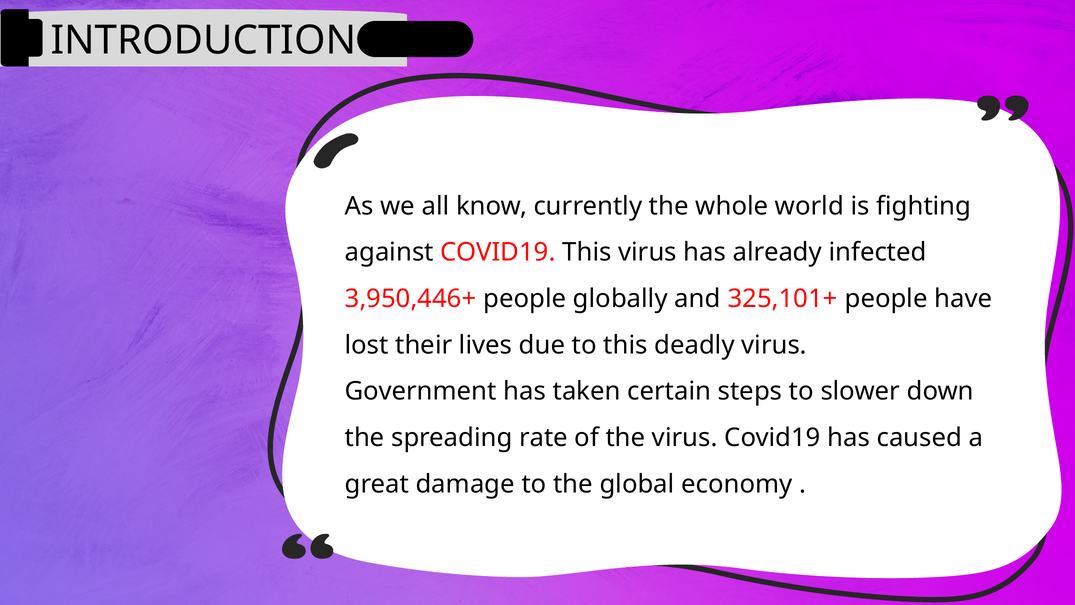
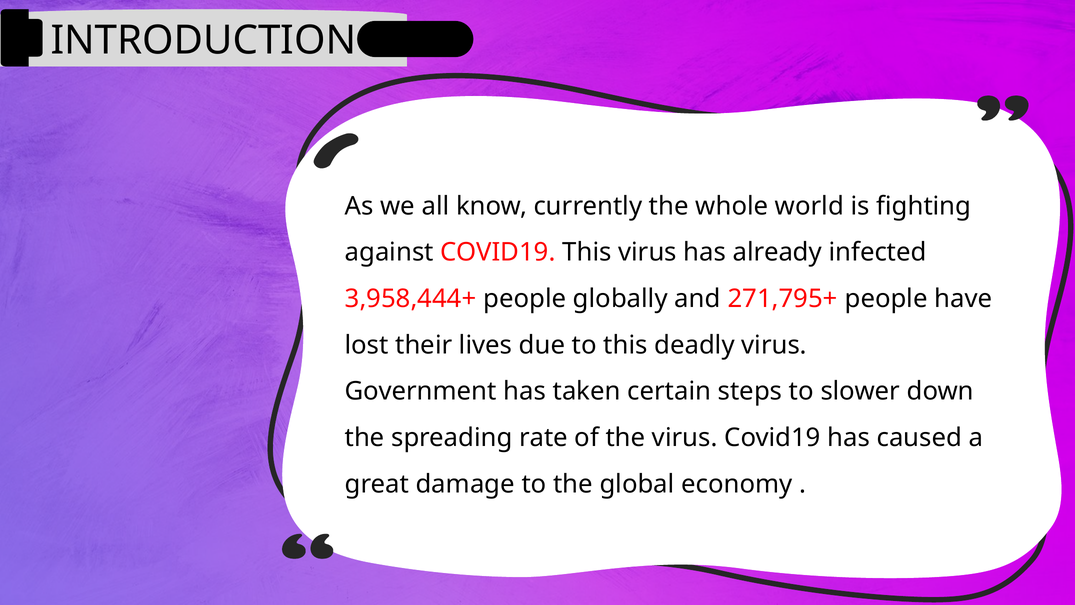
3,950,446+: 3,950,446+ -> 3,958,444+ (411, 299)
325,101+: 325,101+ -> 271,795+ (783, 299)
